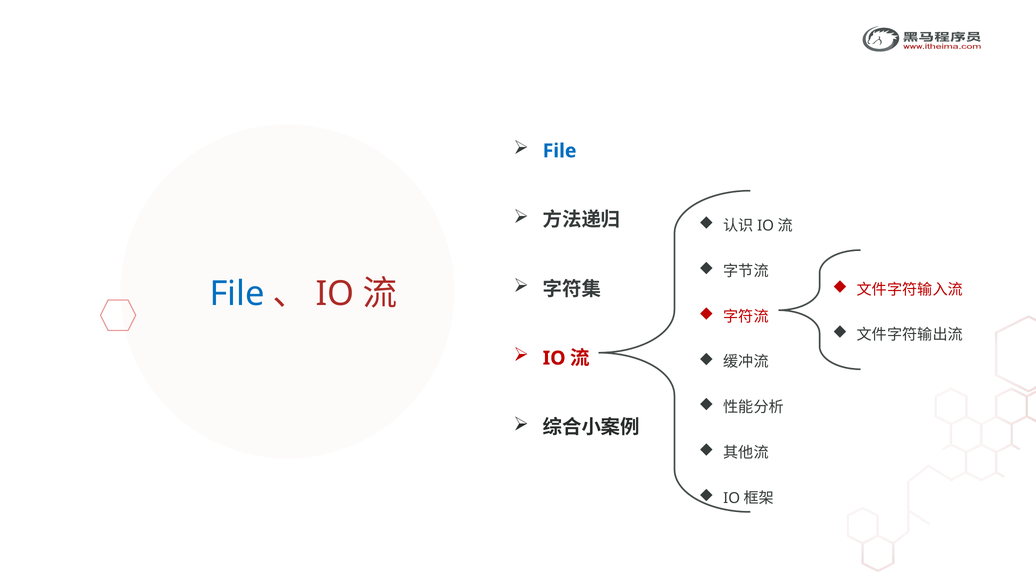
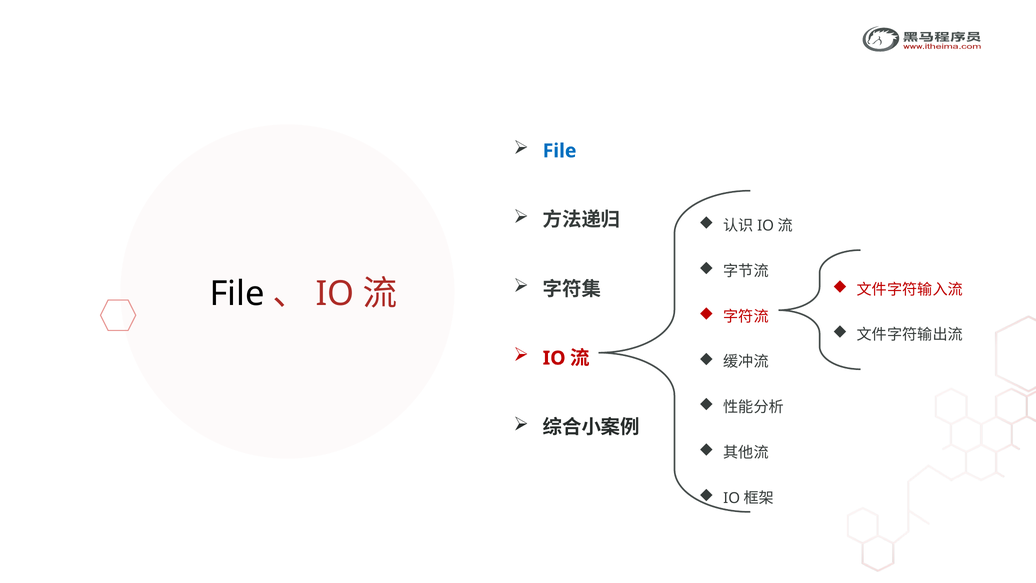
File colour: blue -> black (237, 293)
